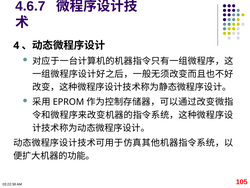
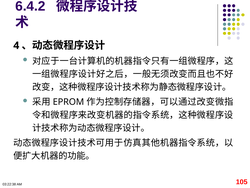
4.6.7: 4.6.7 -> 6.4.2 (30, 6)
